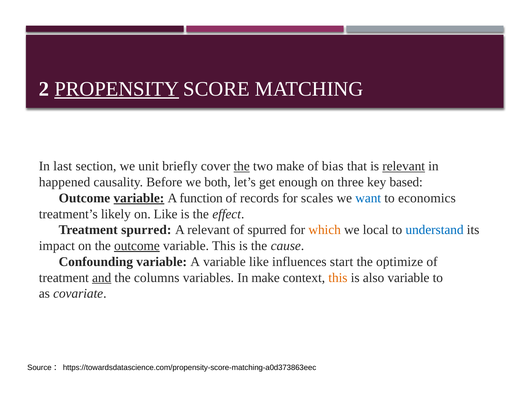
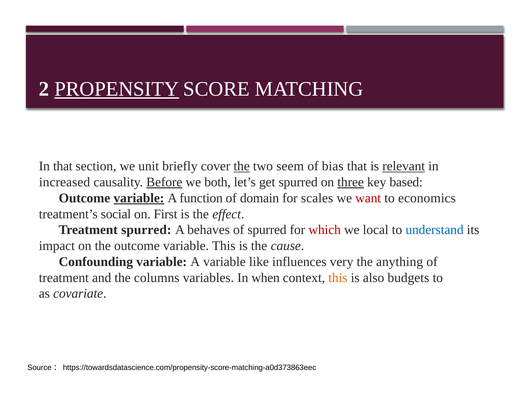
In last: last -> that (63, 166)
two make: make -> seem (290, 166)
happened: happened -> increased (65, 182)
Before underline: none -> present (164, 182)
get enough: enough -> spurred (298, 182)
three underline: none -> present (351, 182)
records: records -> domain (260, 198)
want colour: blue -> red (368, 198)
likely: likely -> social (116, 214)
on Like: Like -> First (166, 214)
A relevant: relevant -> behaves (209, 230)
which colour: orange -> red (325, 230)
outcome underline: present -> none (137, 246)
start: start -> very (342, 261)
optimize: optimize -> anything (400, 261)
and underline: present -> none (102, 277)
In make: make -> when (266, 277)
also variable: variable -> budgets (408, 277)
